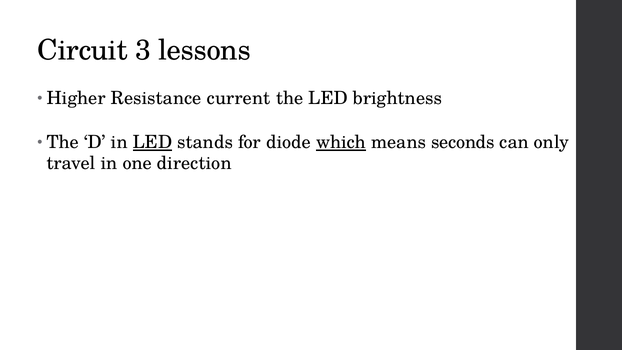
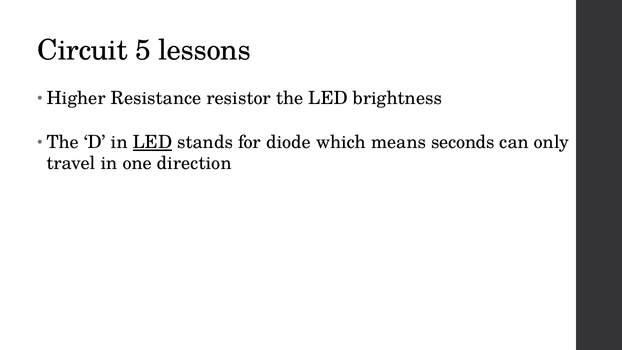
3: 3 -> 5 (143, 51)
current: current -> resistor (239, 98)
which underline: present -> none (341, 142)
